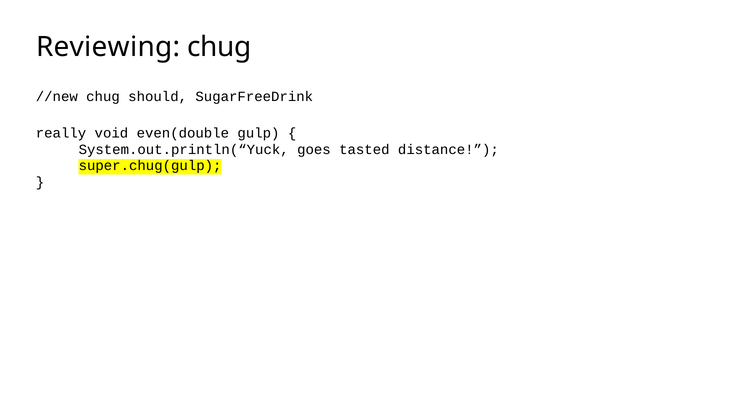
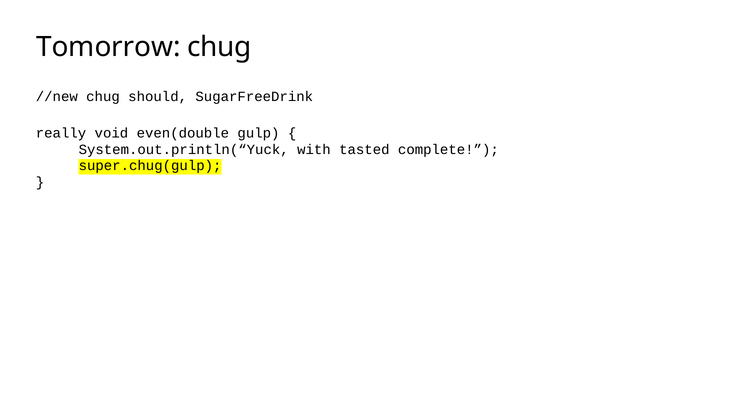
Reviewing: Reviewing -> Tomorrow (108, 47)
goes: goes -> with (314, 149)
distance: distance -> complete (448, 149)
